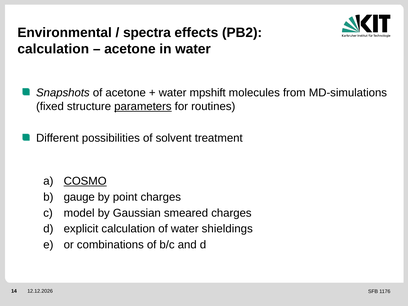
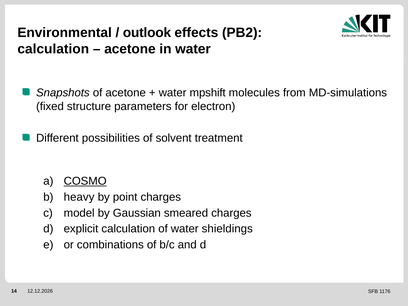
spectra: spectra -> outlook (147, 33)
parameters underline: present -> none (143, 106)
routines: routines -> electron (213, 106)
gauge: gauge -> heavy (79, 197)
